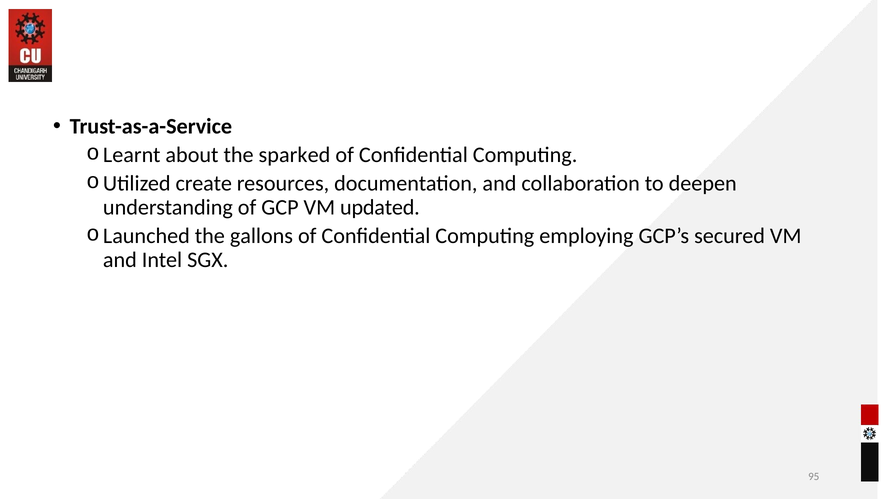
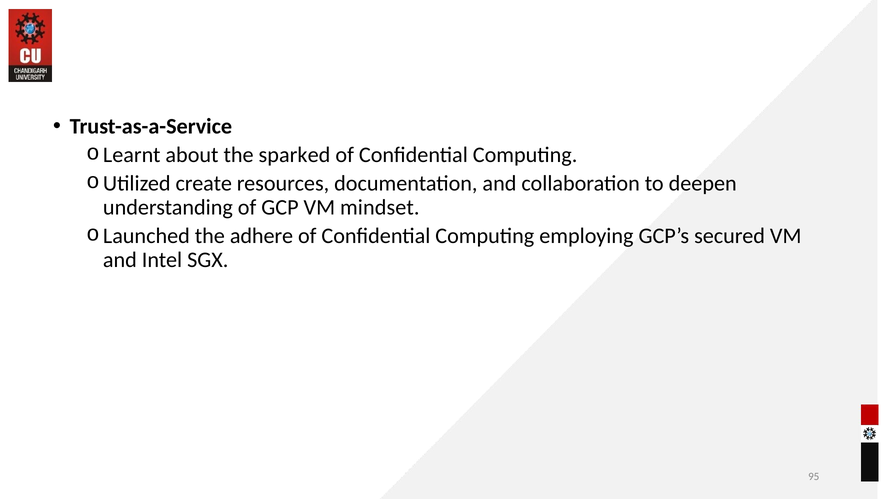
updated: updated -> mindset (380, 207)
gallons: gallons -> adhere (262, 236)
